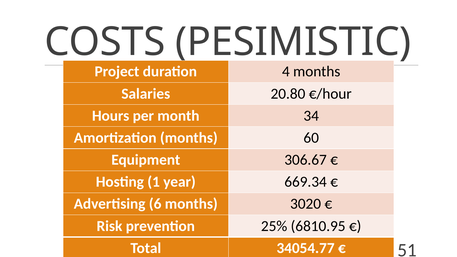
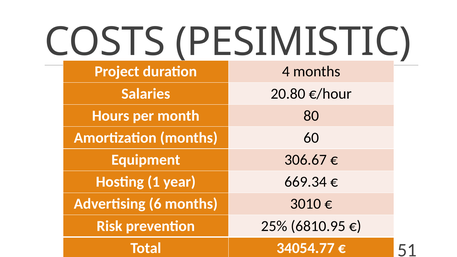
34: 34 -> 80 (311, 116)
3020: 3020 -> 3010 (306, 204)
